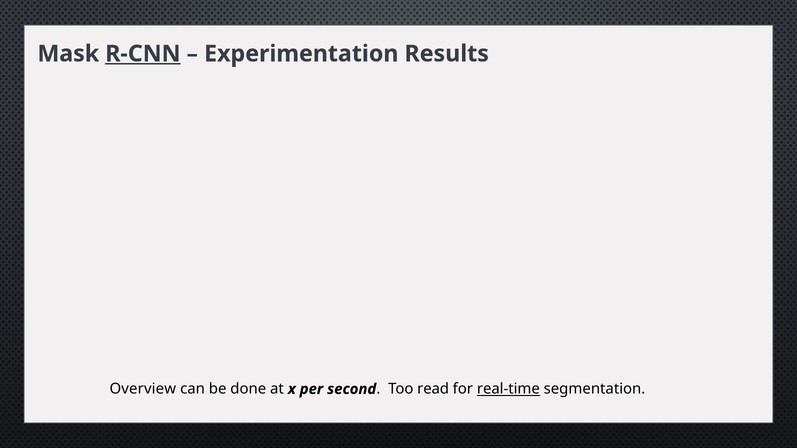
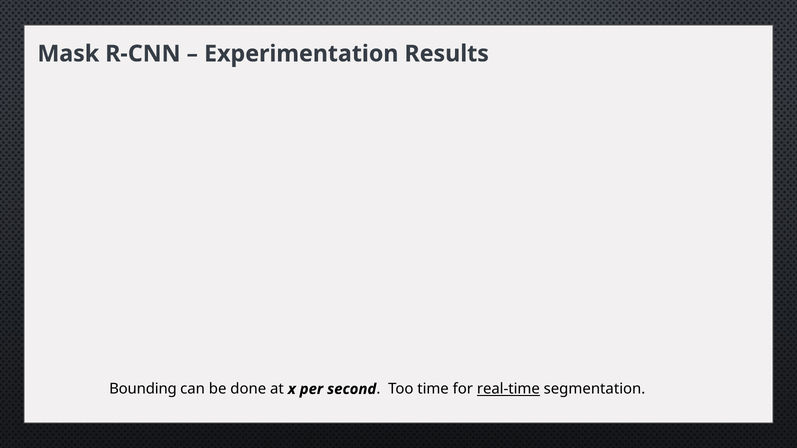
R-CNN underline: present -> none (143, 54)
Overview: Overview -> Bounding (143, 389)
read: read -> time (433, 389)
